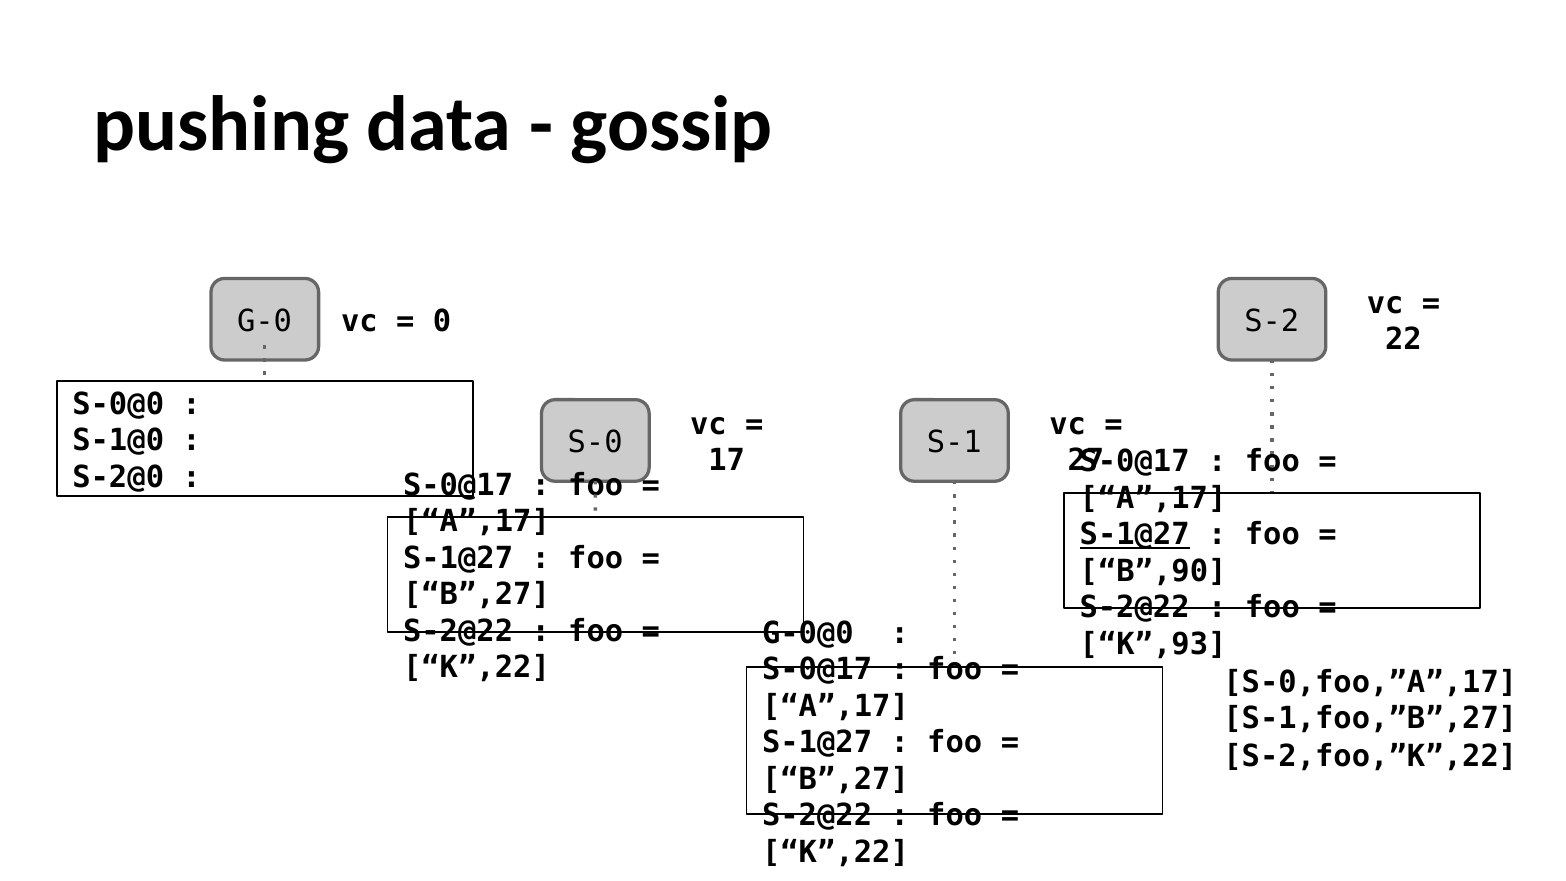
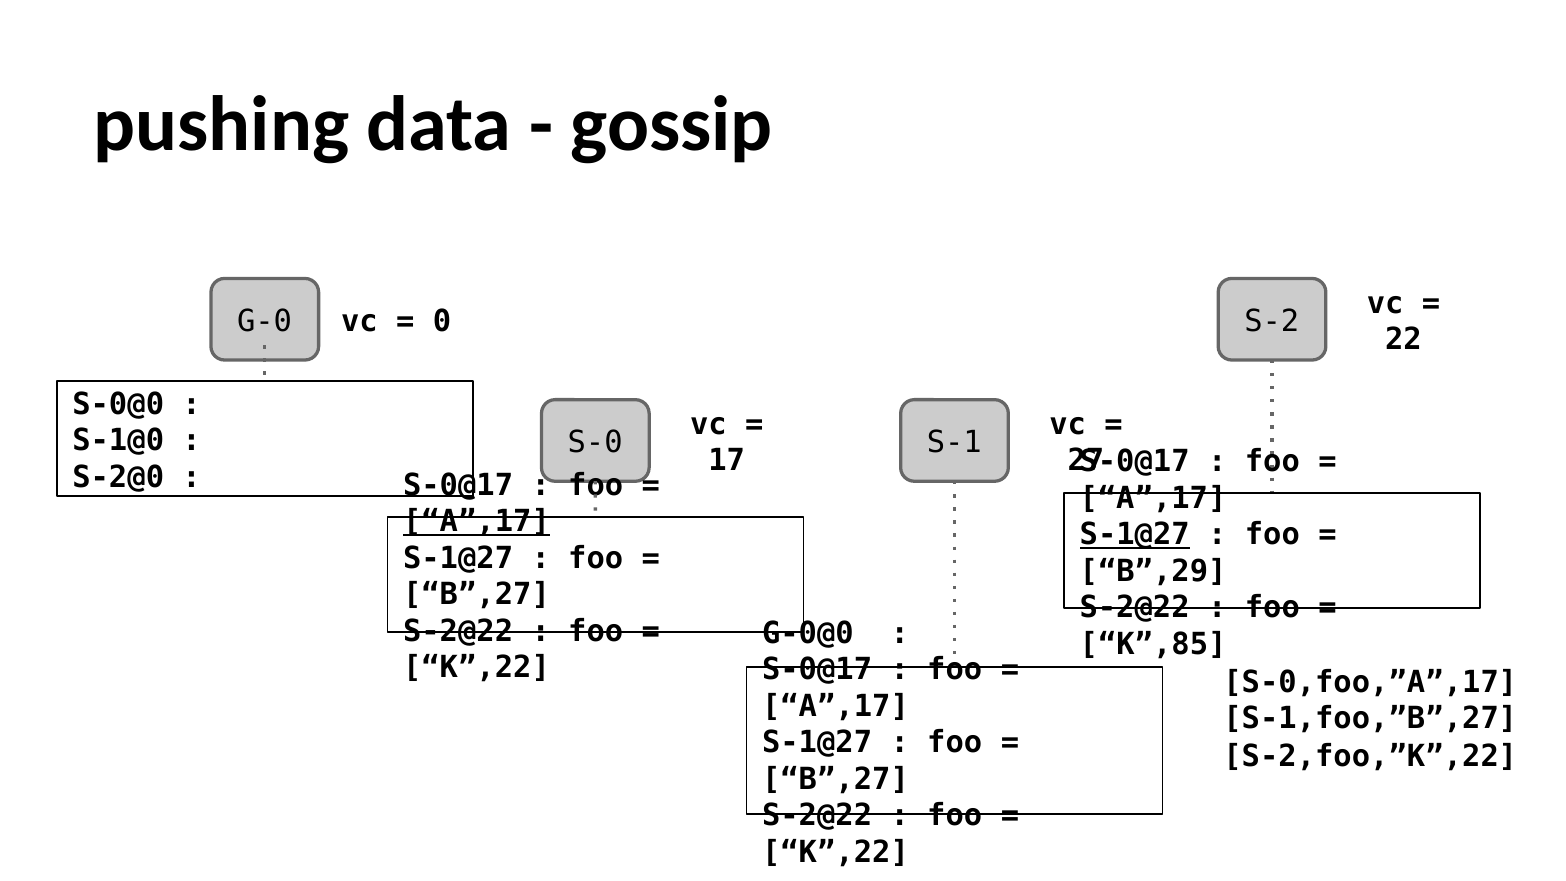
A”,17 underline: none -> present (476, 522)
B”,90: B”,90 -> B”,29 (1153, 571)
K”,93: K”,93 -> K”,85 (1153, 644)
